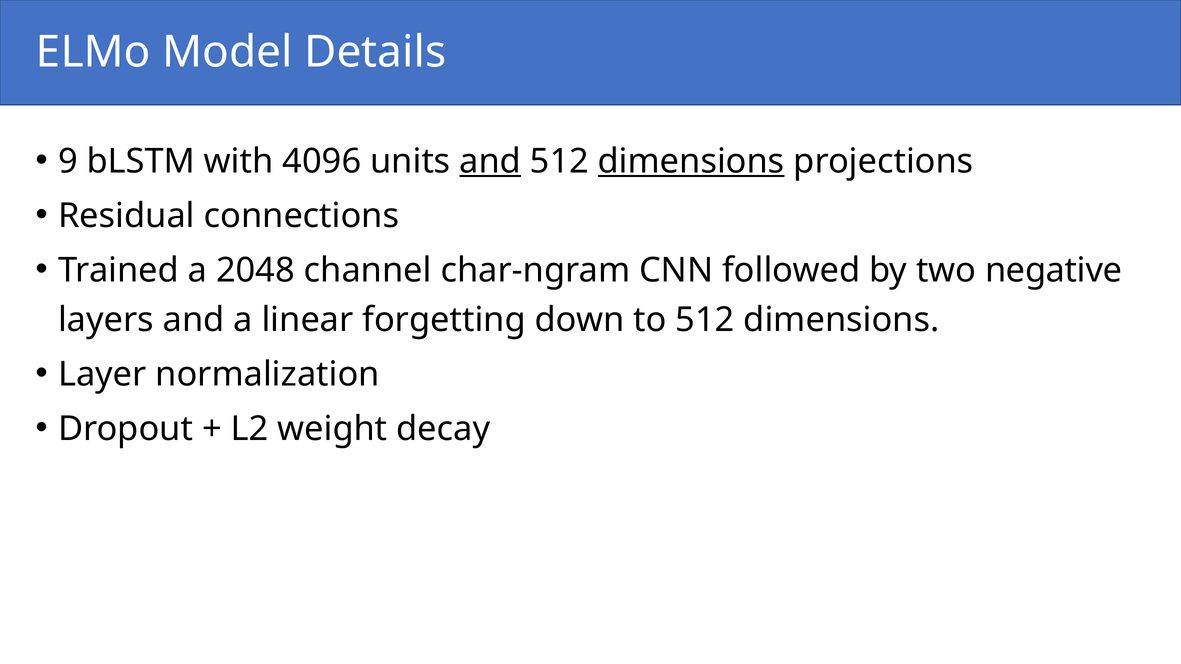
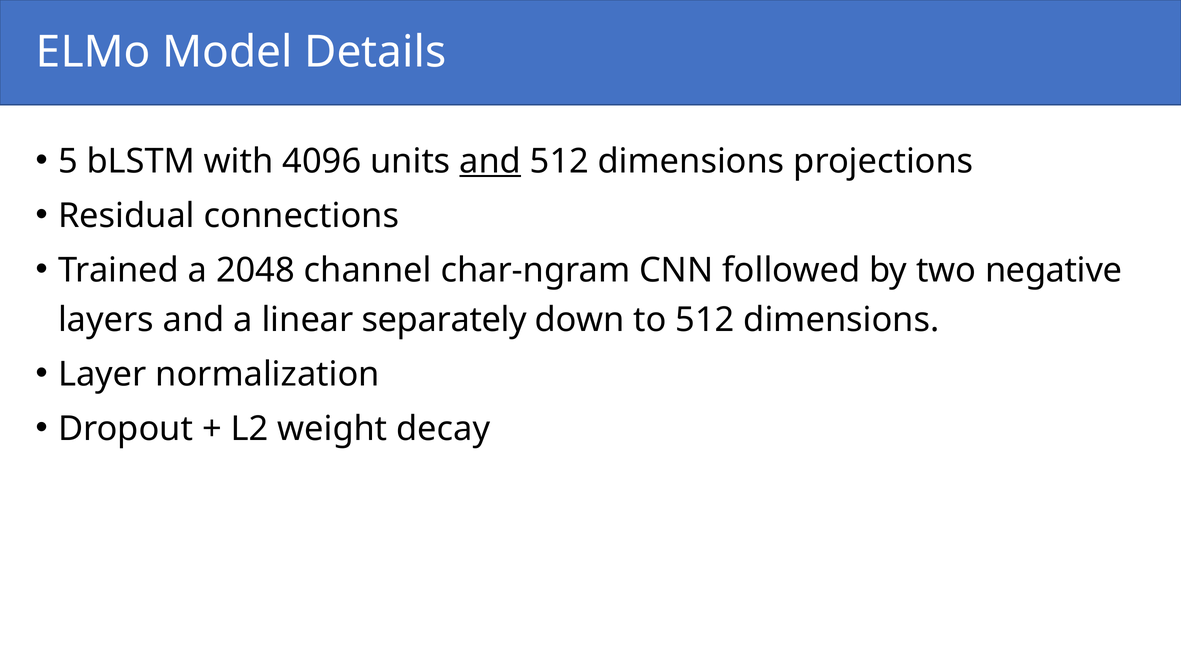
9: 9 -> 5 (68, 161)
dimensions underline: present -> none (691, 161)
forgetting: forgetting -> separately (444, 320)
